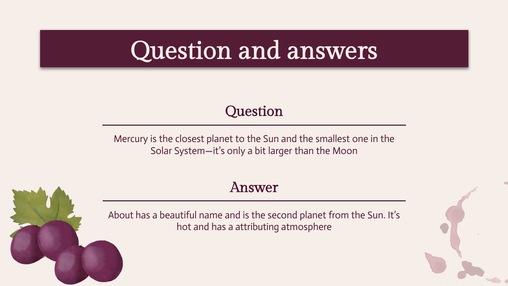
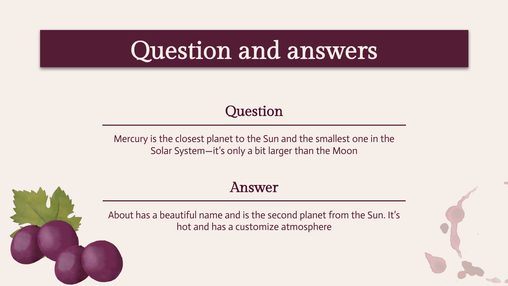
attributing: attributing -> customize (257, 227)
